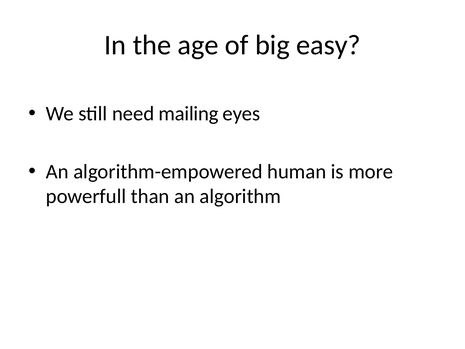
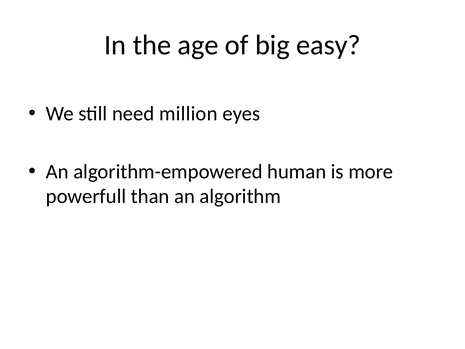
mailing: mailing -> million (188, 114)
